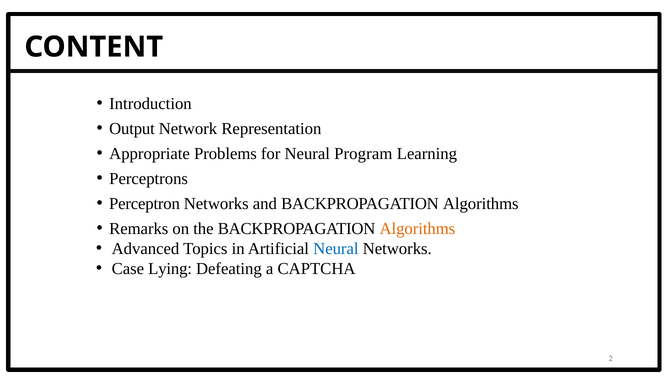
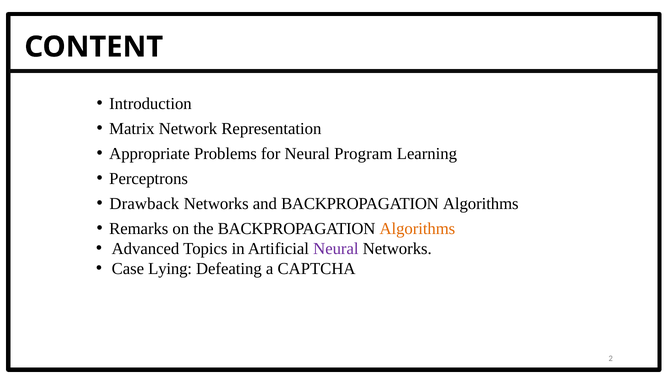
Output: Output -> Matrix (132, 128)
Perceptron: Perceptron -> Drawback (144, 203)
Neural colour: blue -> purple (336, 249)
